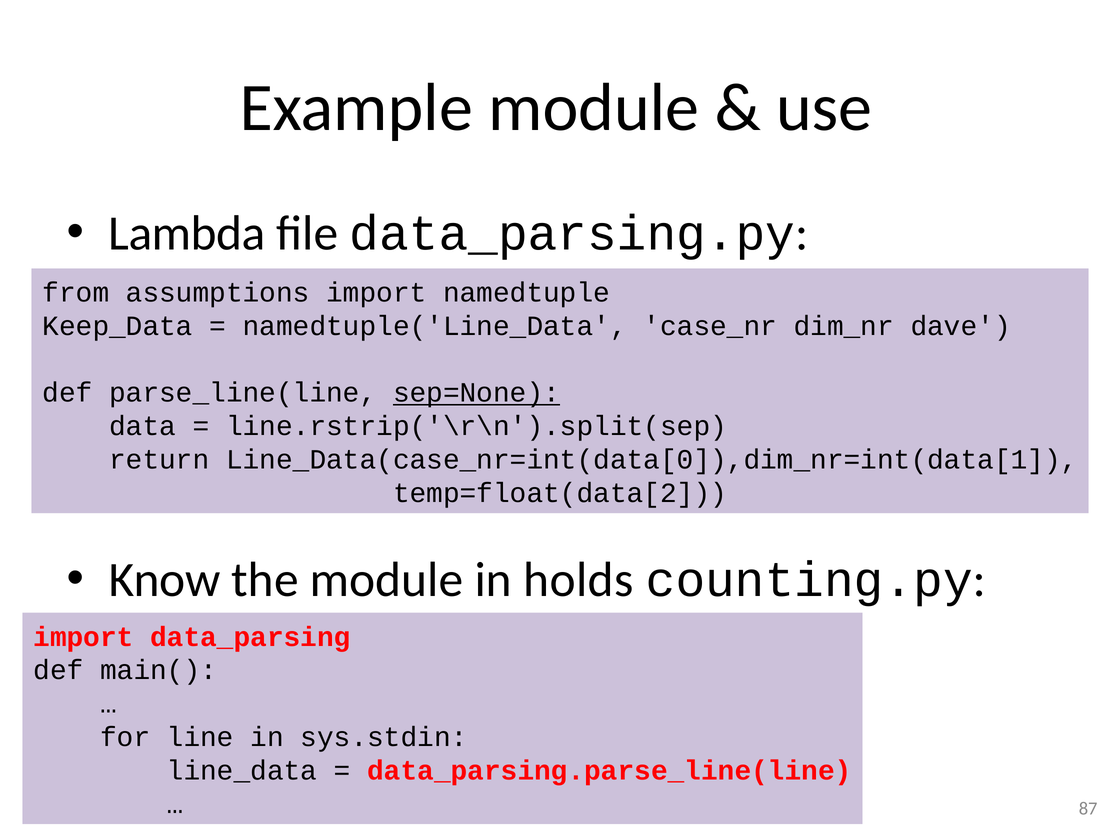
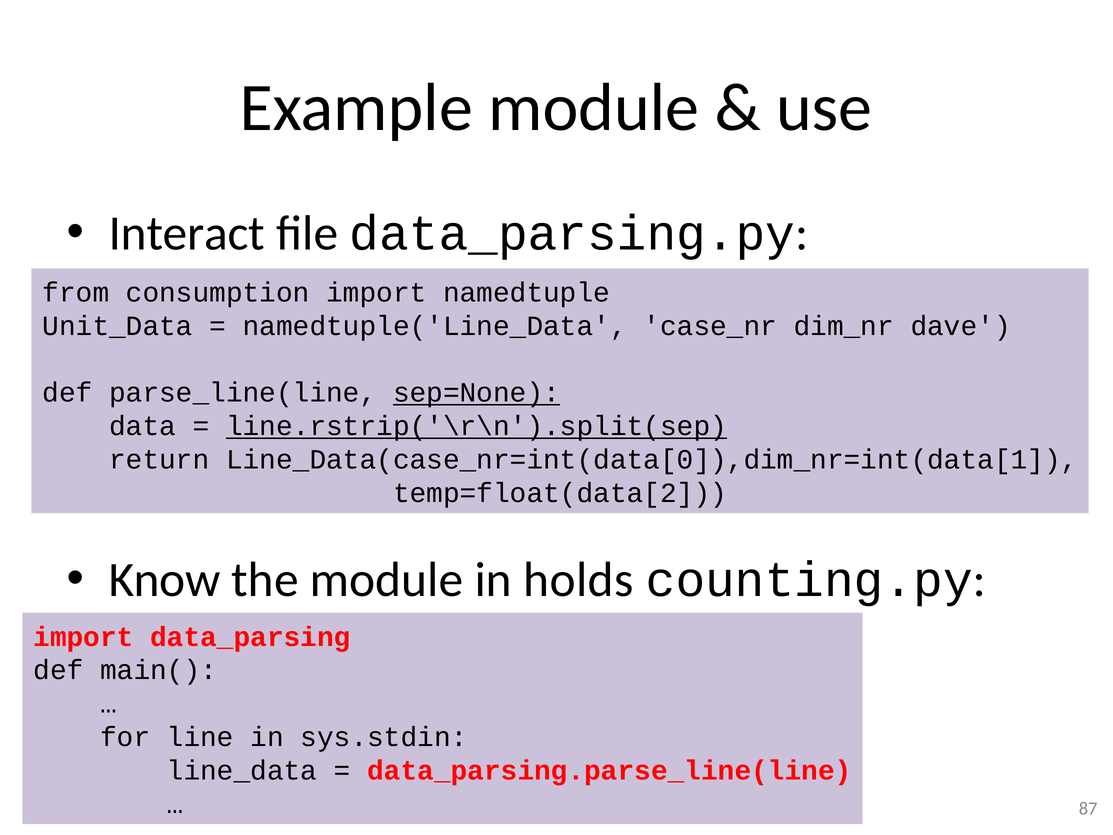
Lambda: Lambda -> Interact (187, 233)
assumptions: assumptions -> consumption (218, 292)
Keep_Data: Keep_Data -> Unit_Data (118, 326)
line.rstrip('\r\n').split(sep underline: none -> present (476, 426)
